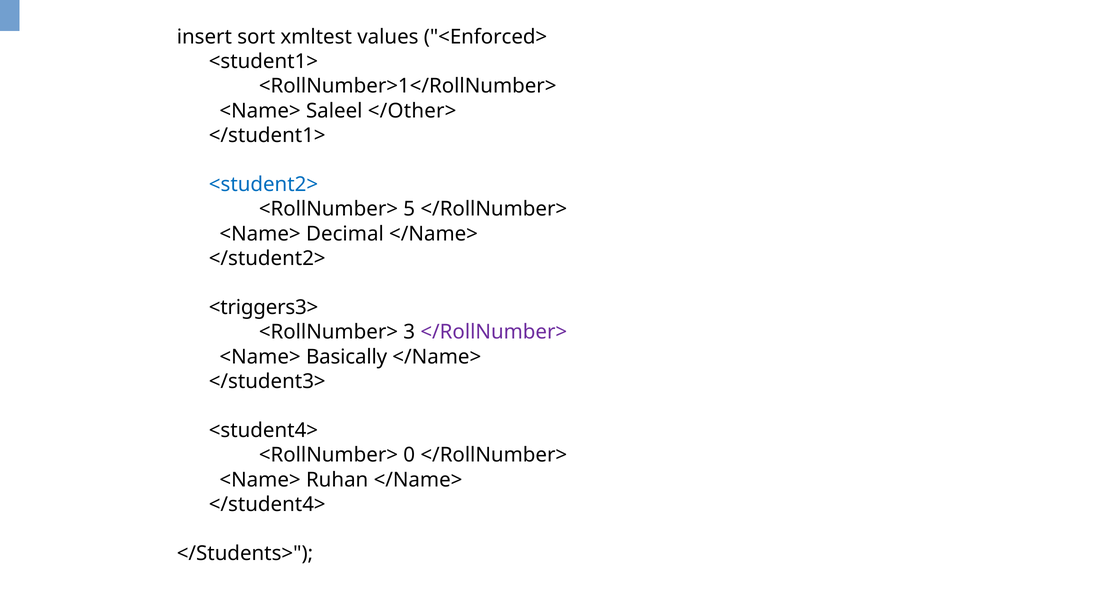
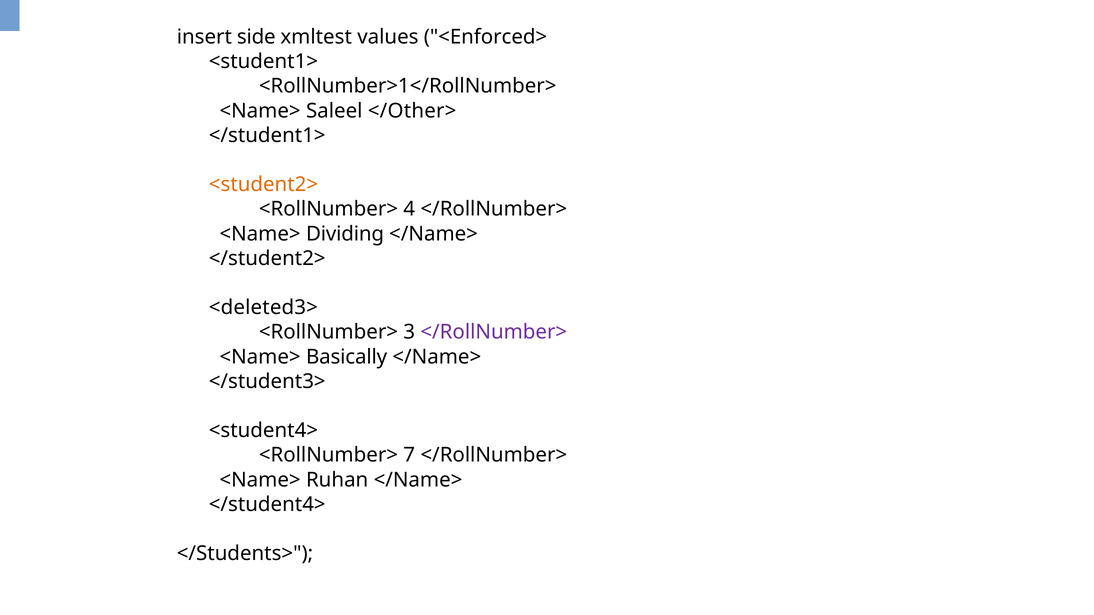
sort: sort -> side (256, 37)
<student2> colour: blue -> orange (263, 185)
5: 5 -> 4 (409, 209)
Decimal: Decimal -> Dividing (345, 234)
<triggers3>: <triggers3> -> <deleted3> (263, 308)
0: 0 -> 7 (409, 455)
